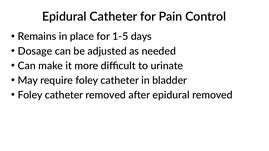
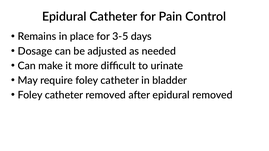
1-5: 1-5 -> 3-5 (120, 37)
